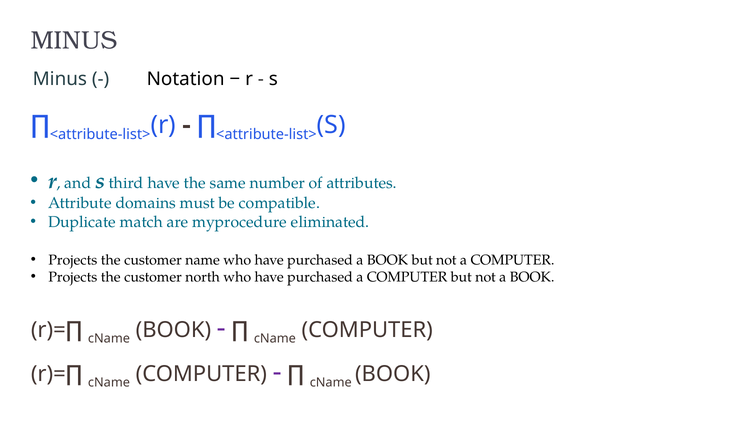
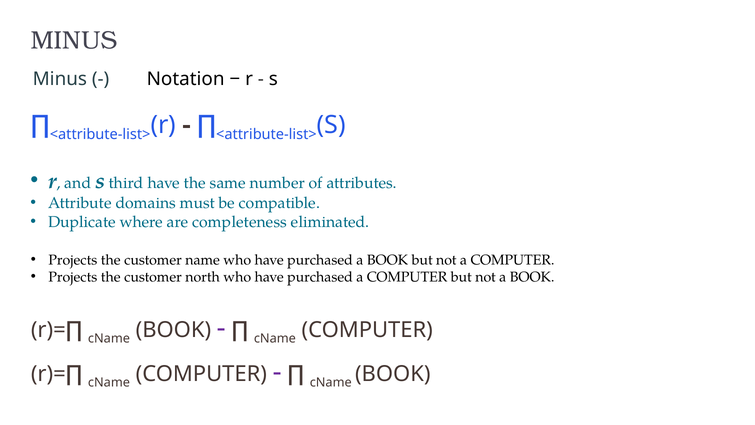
match: match -> where (141, 222)
myprocedure: myprocedure -> completeness (240, 222)
